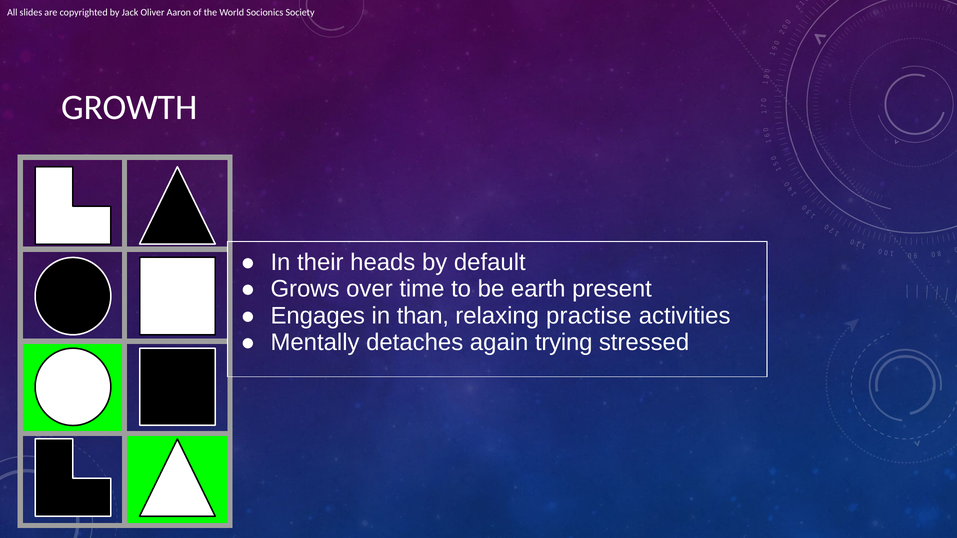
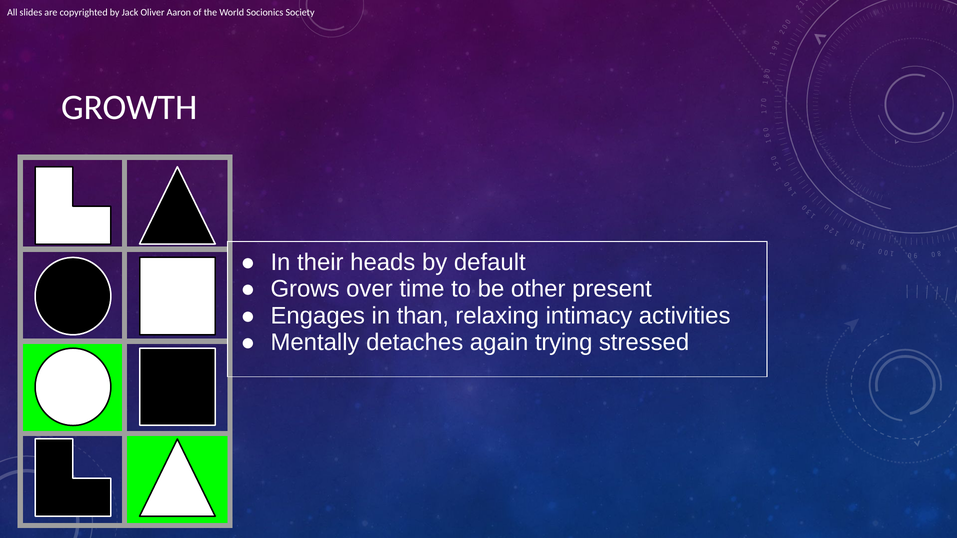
earth: earth -> other (538, 289)
practise: practise -> intimacy (589, 316)
